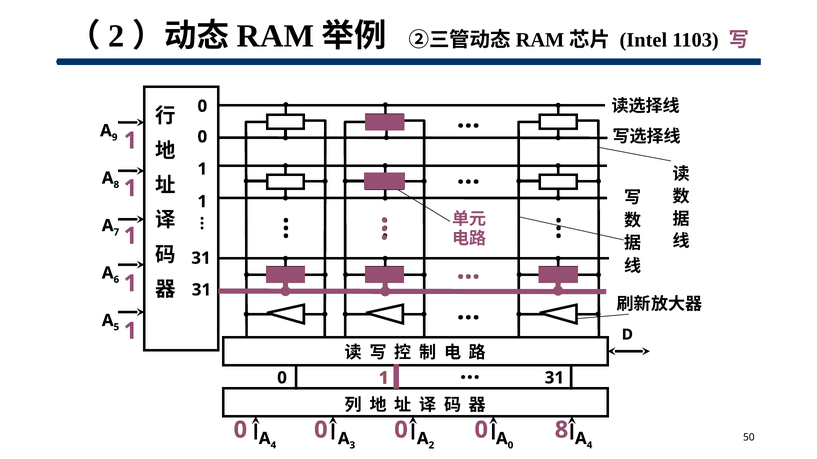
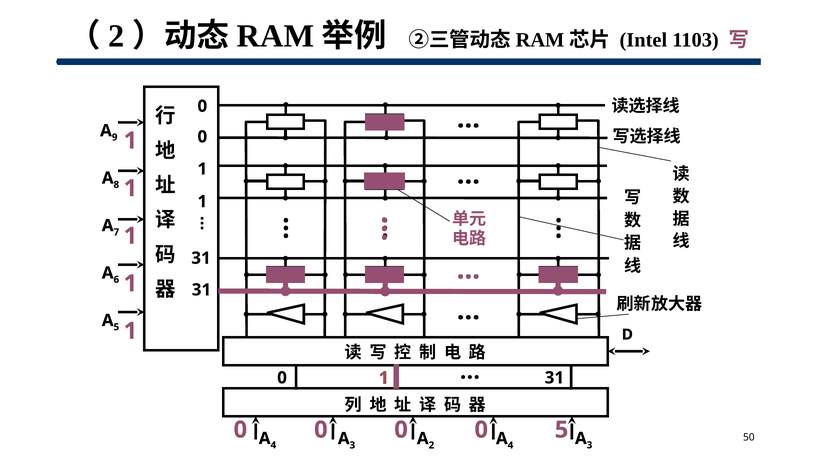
0 8: 8 -> 5 (562, 430)
0: 0 -> 4 (510, 446)
4: 4 -> 3 (590, 446)
